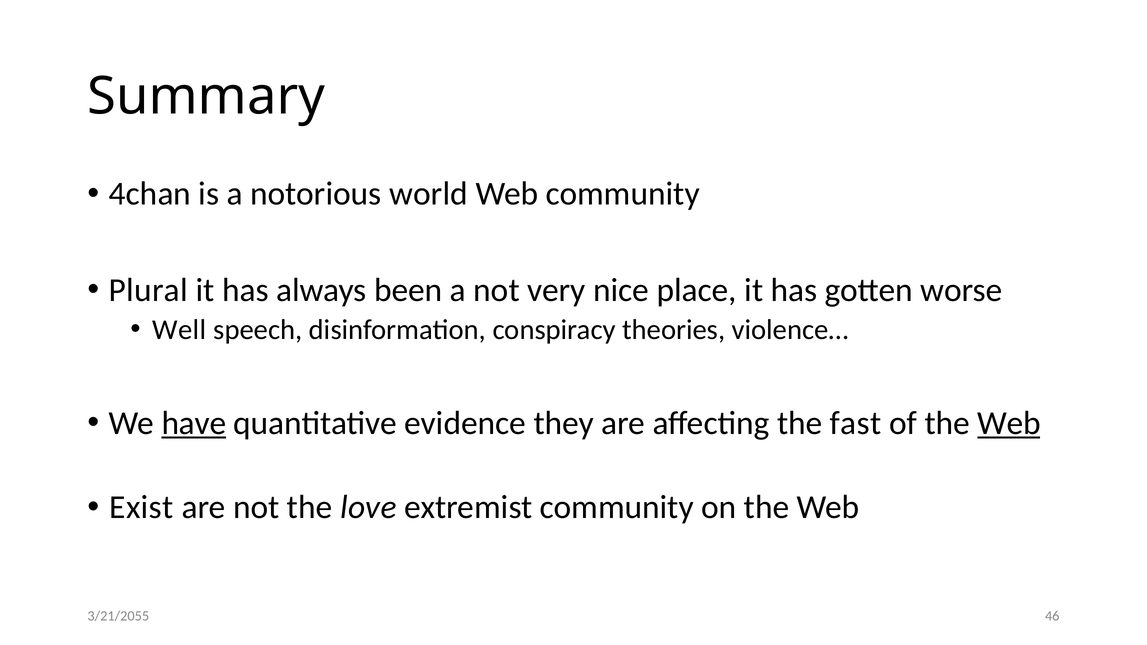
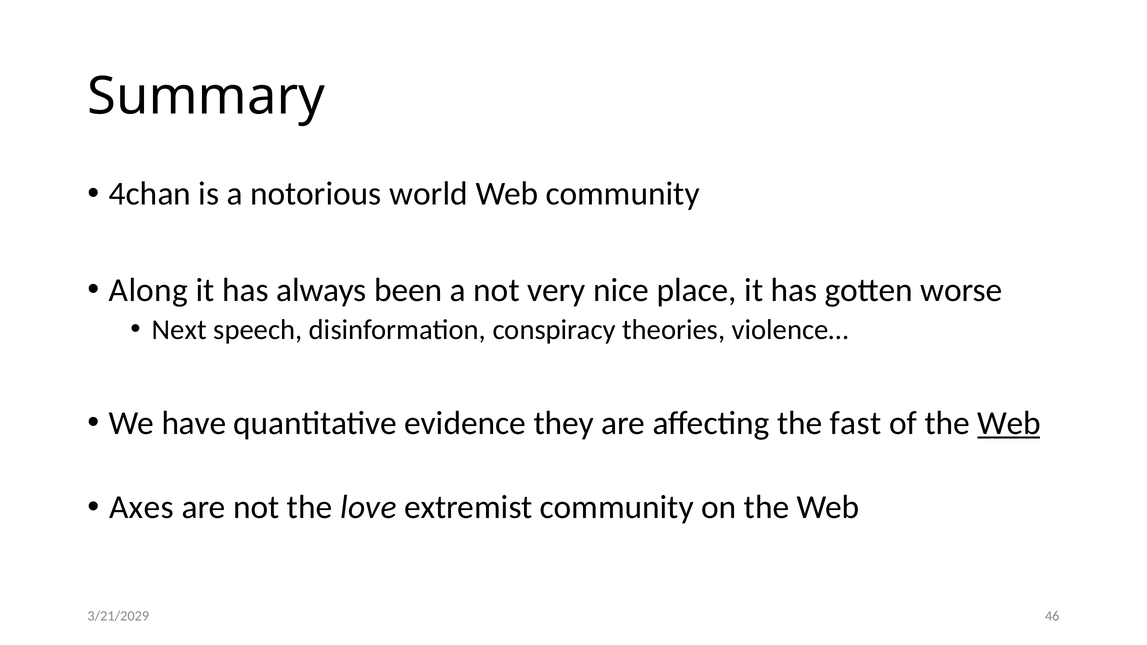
Plural: Plural -> Along (148, 290)
Well: Well -> Next (179, 330)
have underline: present -> none (194, 423)
Exist: Exist -> Axes (141, 507)
3/21/2055: 3/21/2055 -> 3/21/2029 (118, 616)
